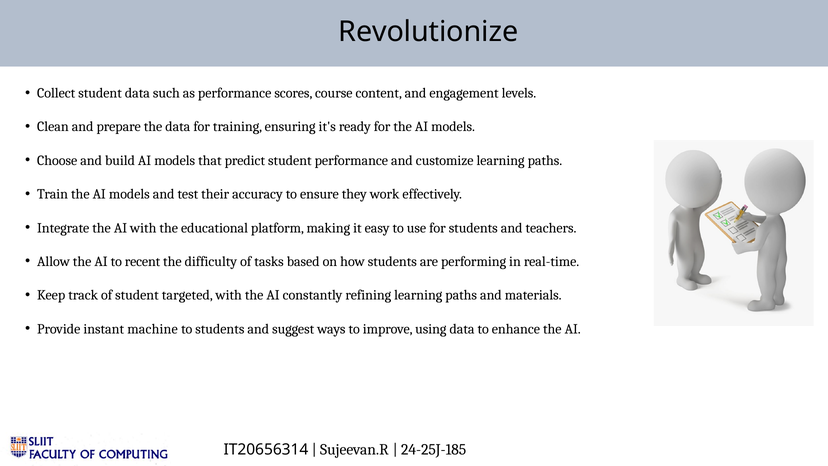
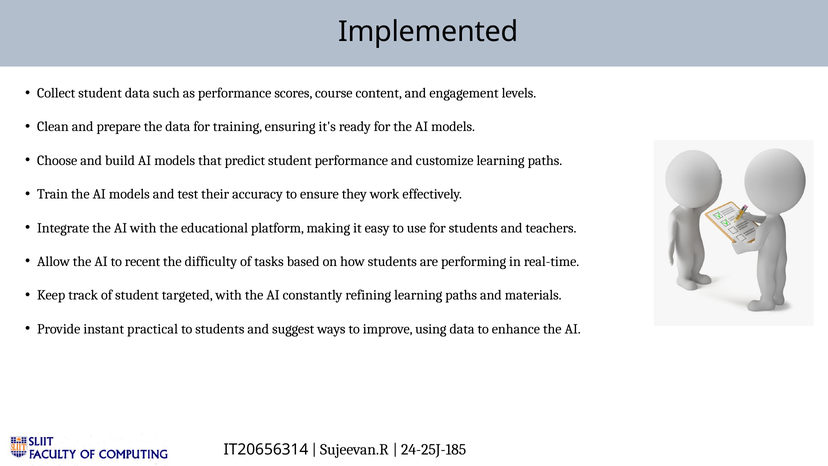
Revolutionize: Revolutionize -> Implemented (428, 32)
machine: machine -> practical (153, 329)
